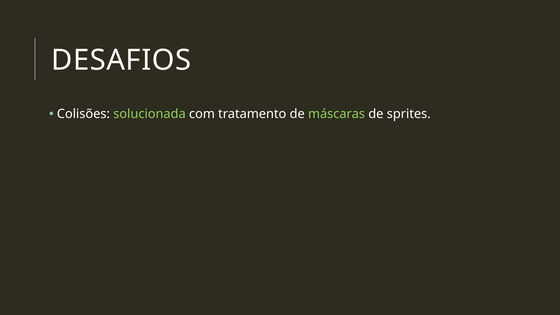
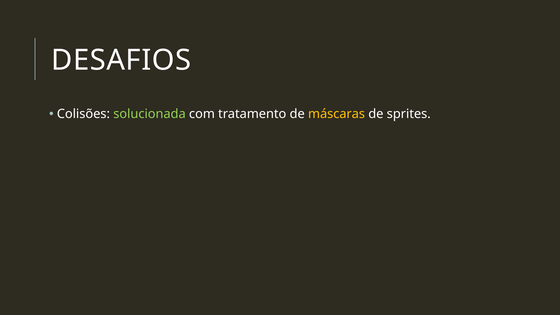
máscaras colour: light green -> yellow (337, 114)
